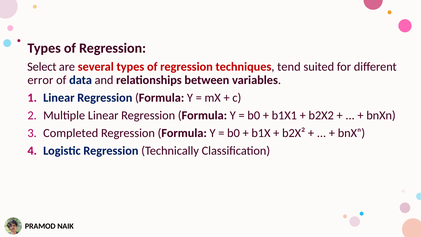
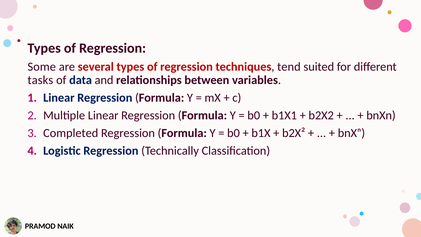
Select: Select -> Some (42, 67)
error: error -> tasks (40, 80)
